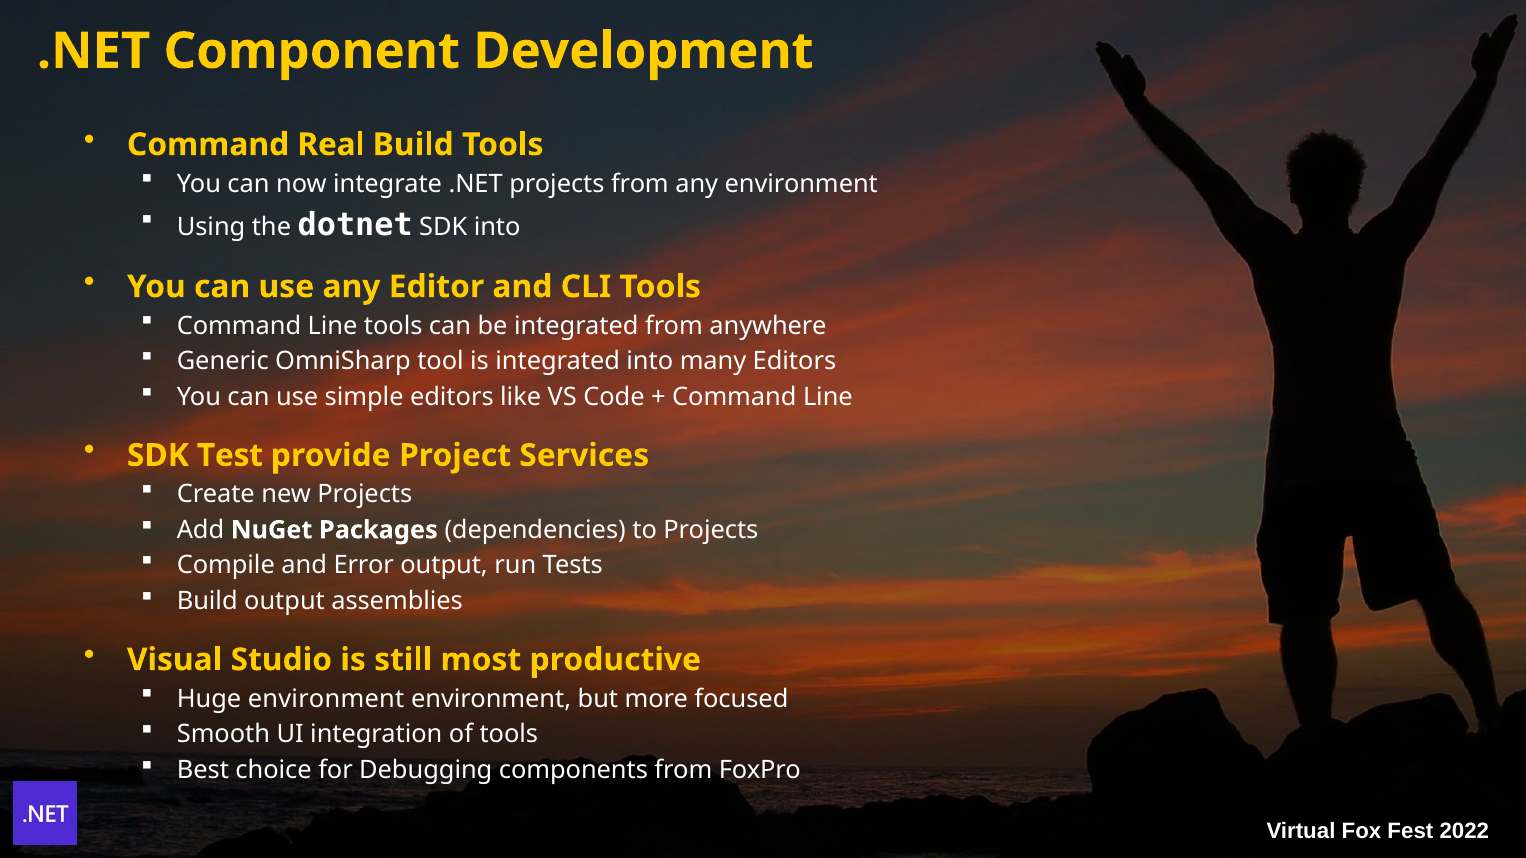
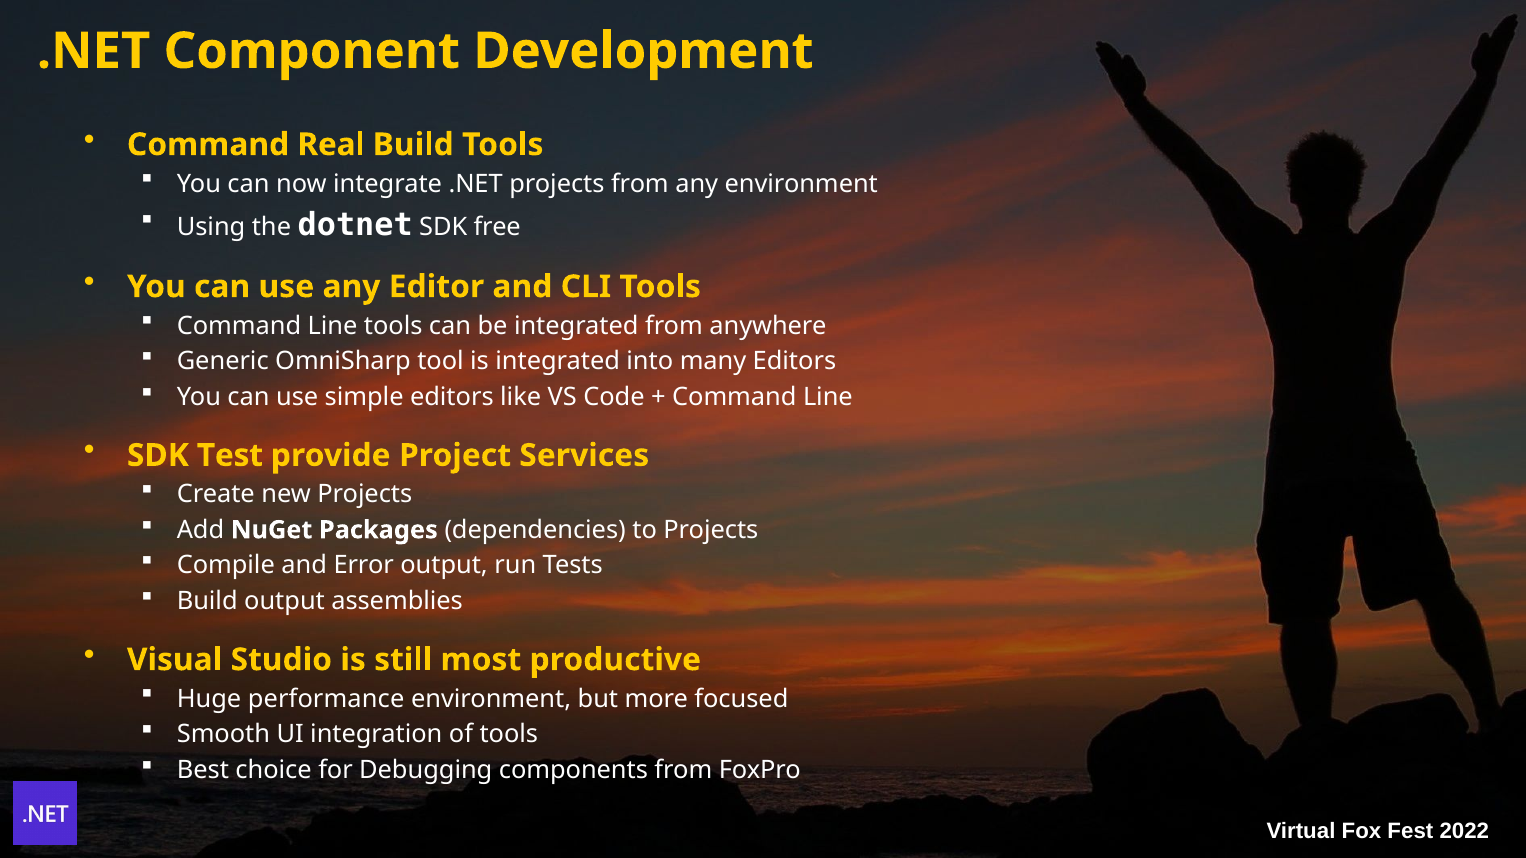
SDK into: into -> free (497, 227)
Huge environment: environment -> performance (326, 699)
